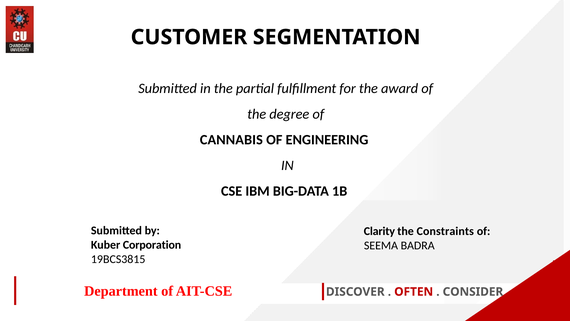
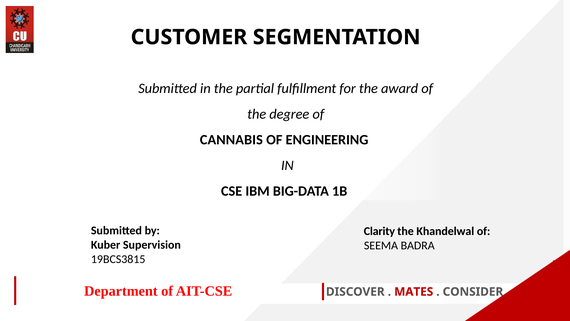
Constraints: Constraints -> Khandelwal (445, 231)
Corporation: Corporation -> Supervision (152, 245)
OFTEN: OFTEN -> MATES (414, 291)
